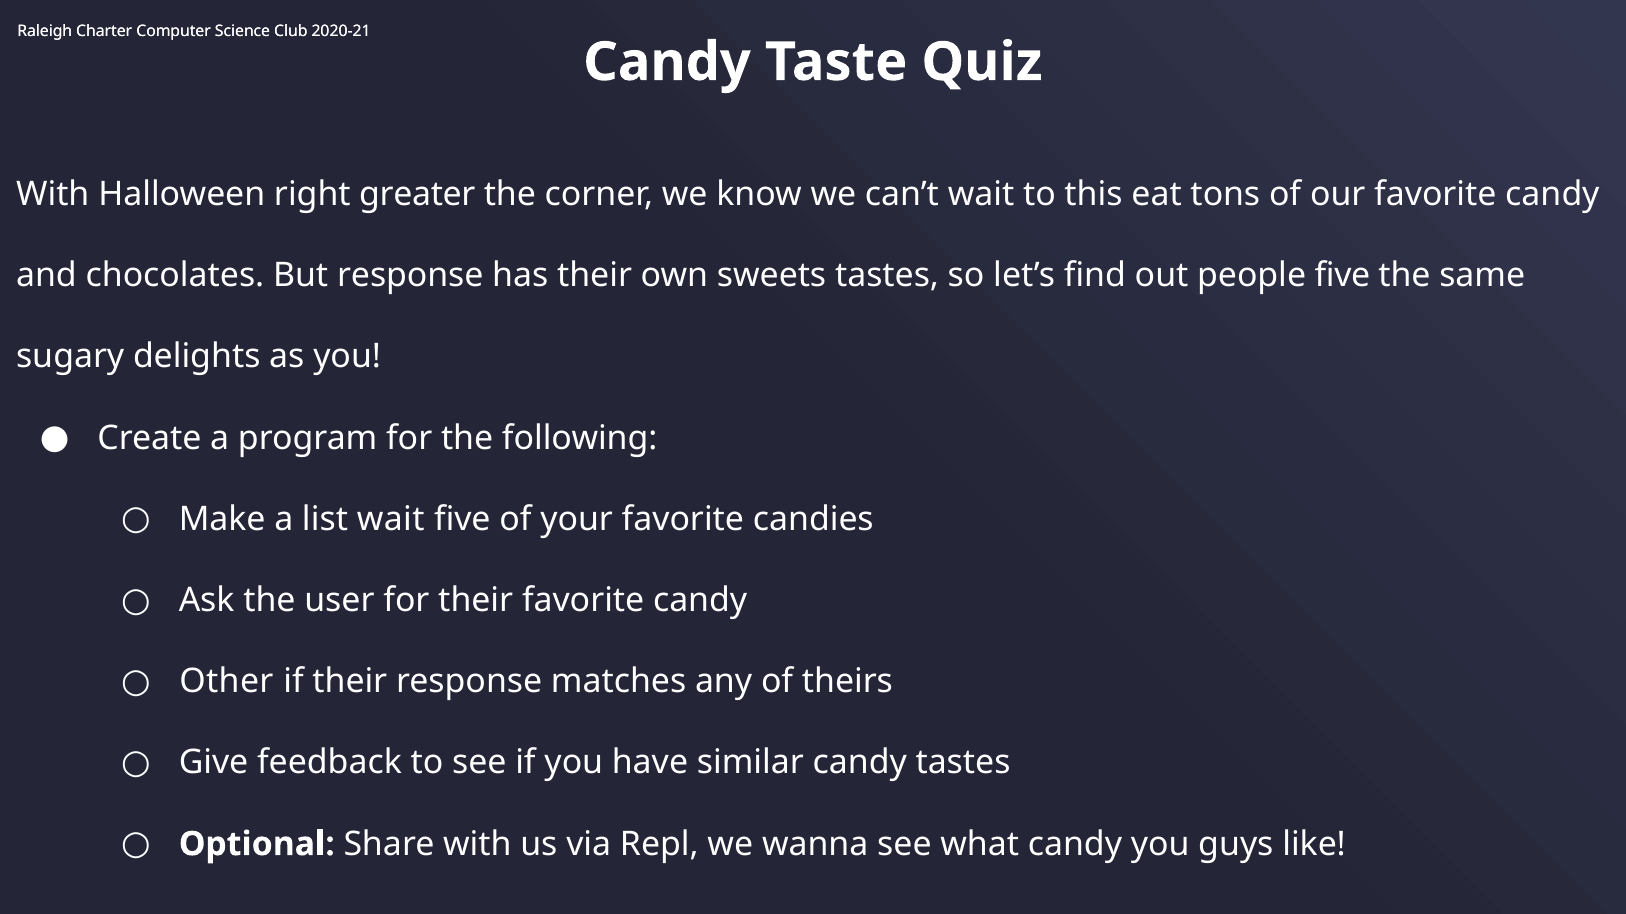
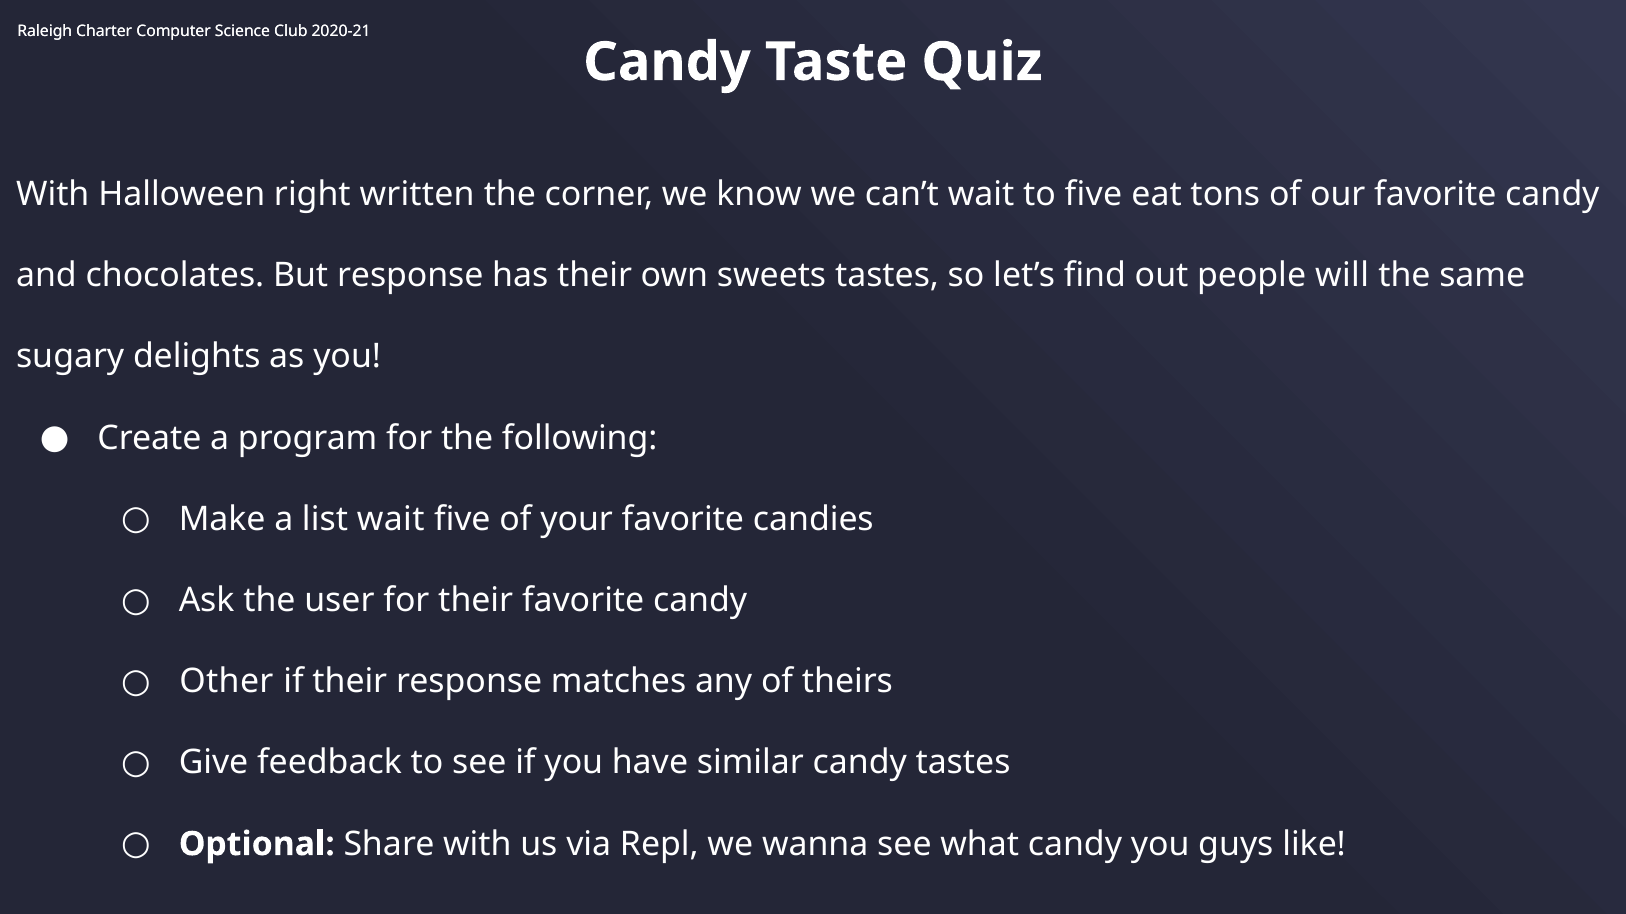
greater: greater -> written (417, 194)
to this: this -> five (1093, 194)
people five: five -> will (1342, 276)
